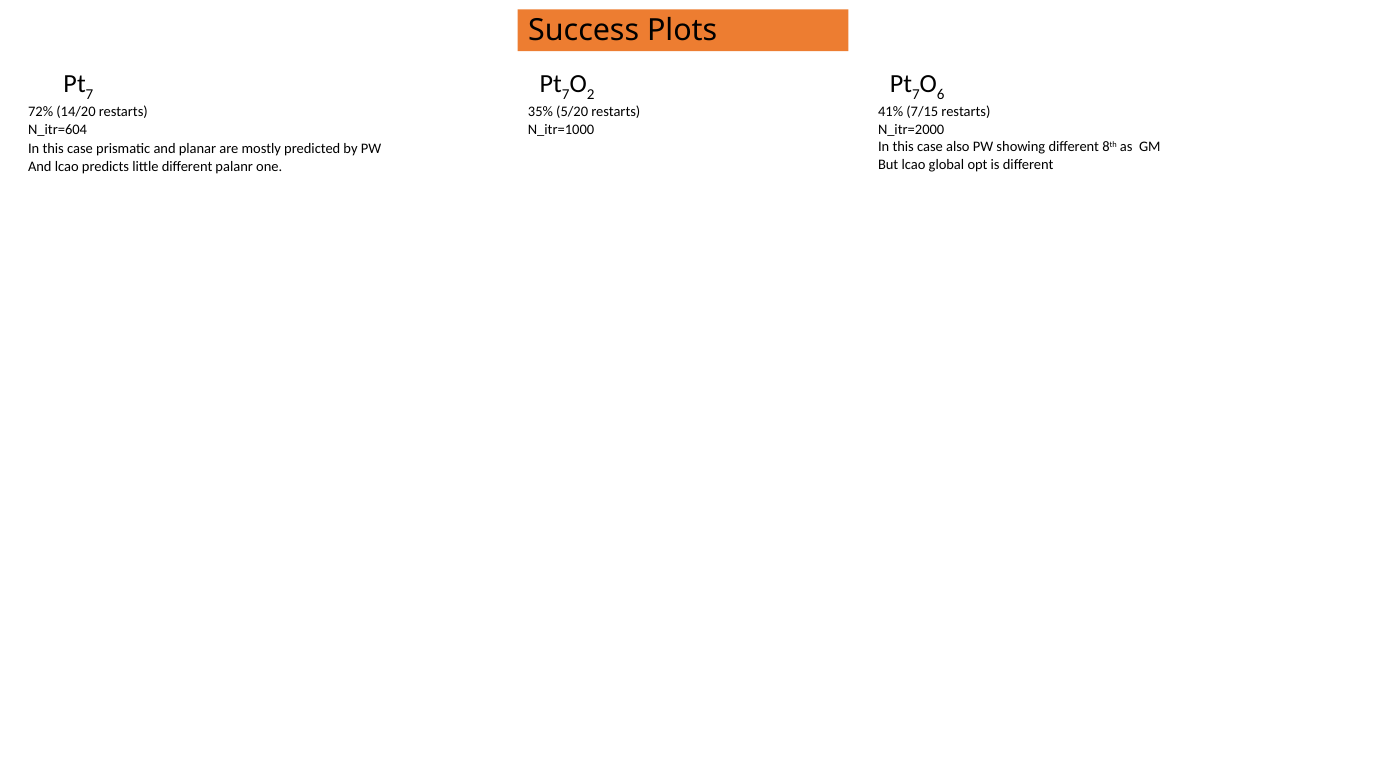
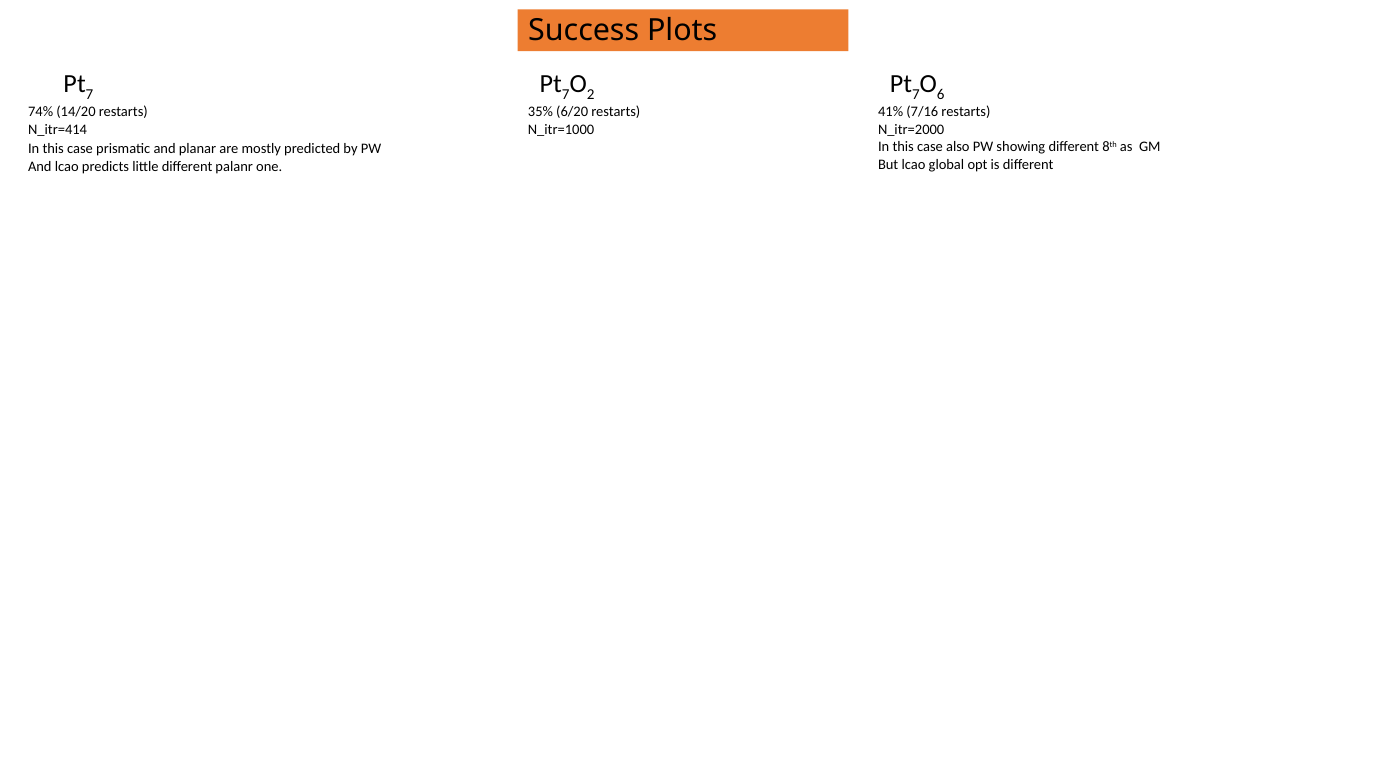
72%: 72% -> 74% (41, 112)
5/20: 5/20 -> 6/20 (572, 112)
7/15: 7/15 -> 7/16 (922, 112)
N_itr=604: N_itr=604 -> N_itr=414 (58, 129)
